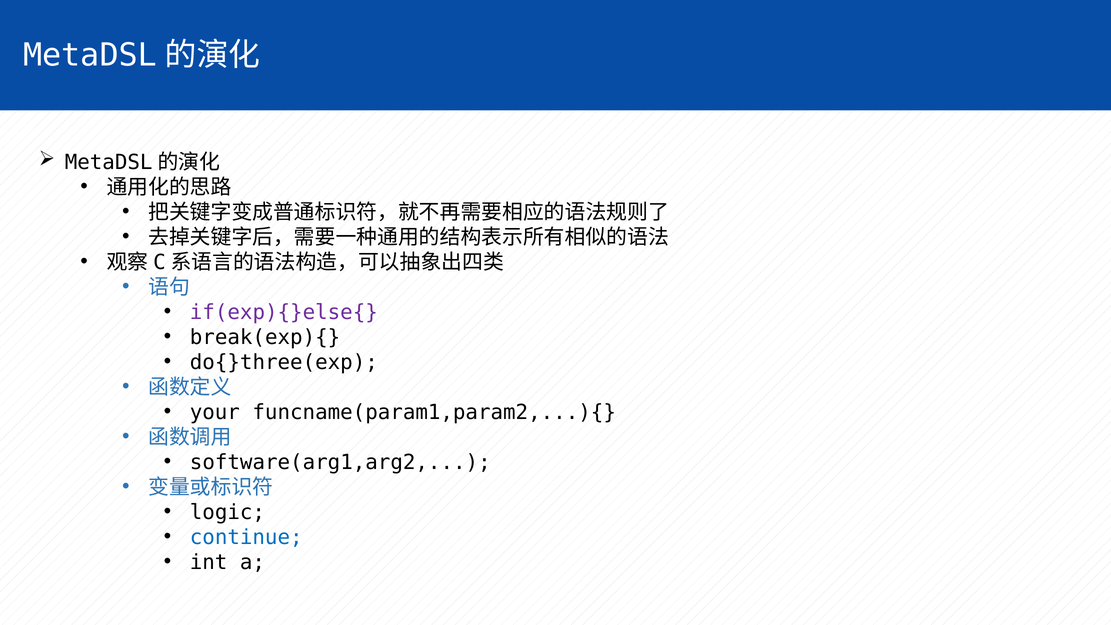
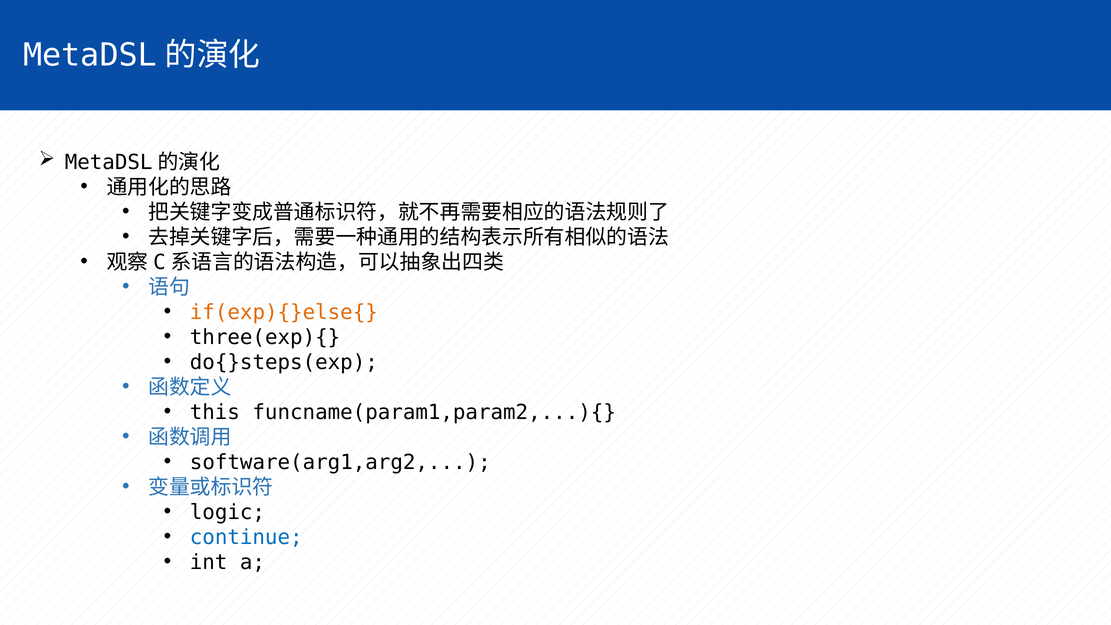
if(exp){}else{ colour: purple -> orange (284, 312)
break(exp){: break(exp){ -> three(exp){ (265, 337)
do{}three(exp: do{}three(exp -> do{}steps(exp (284, 362)
your: your -> this (215, 412)
